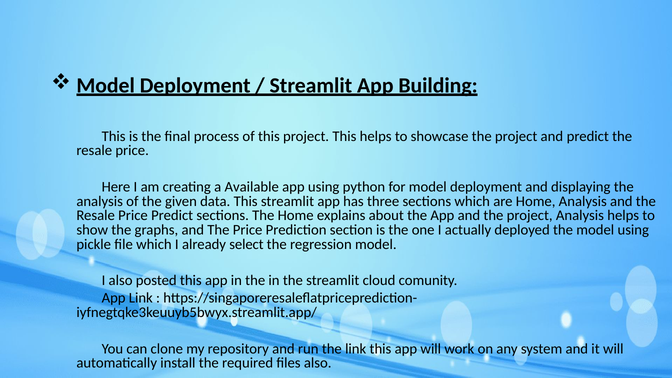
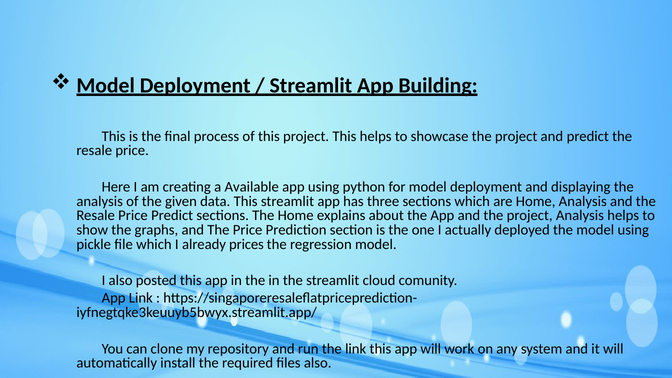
select: select -> prices (246, 244)
